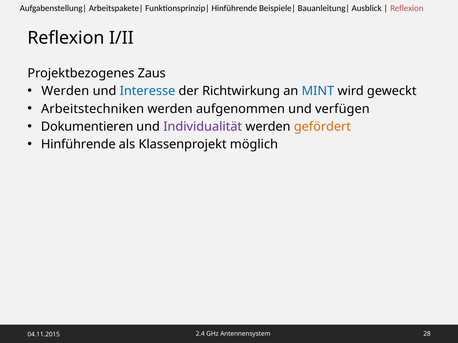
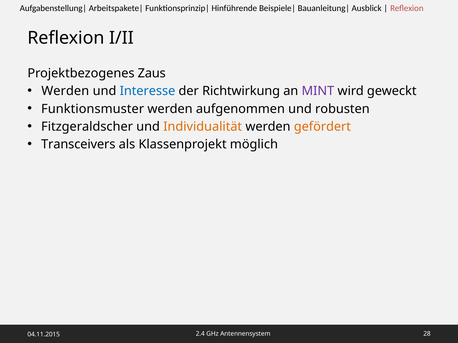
MINT colour: blue -> purple (318, 91)
Arbeitstechniken: Arbeitstechniken -> Funktionsmuster (93, 109)
verfügen: verfügen -> robusten (342, 109)
Dokumentieren: Dokumentieren -> Fitzgeraldscher (87, 127)
Individualität colour: purple -> orange (203, 127)
Hinführende: Hinführende -> Transceivers (78, 145)
